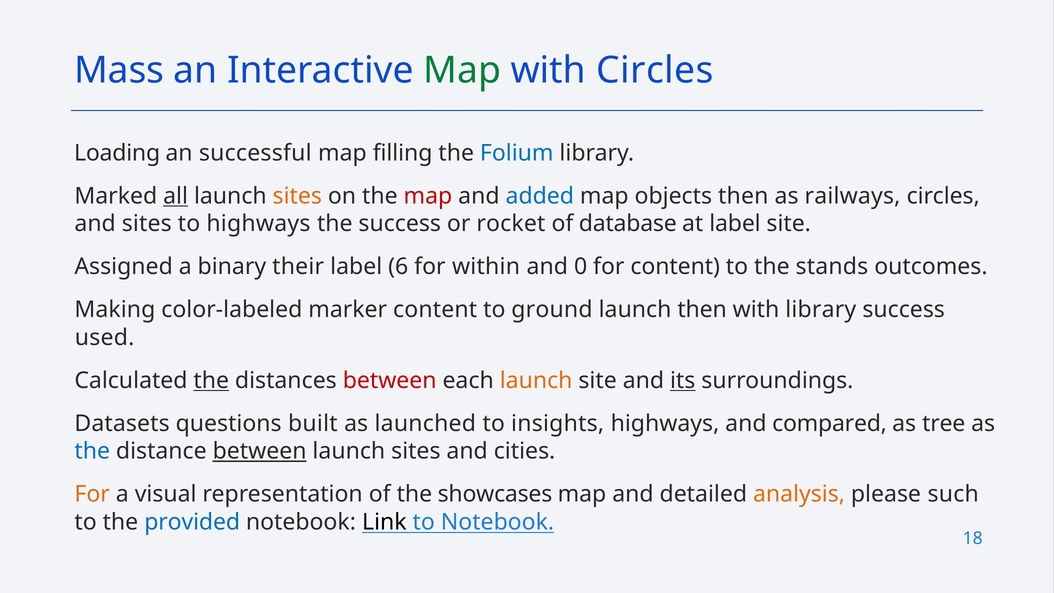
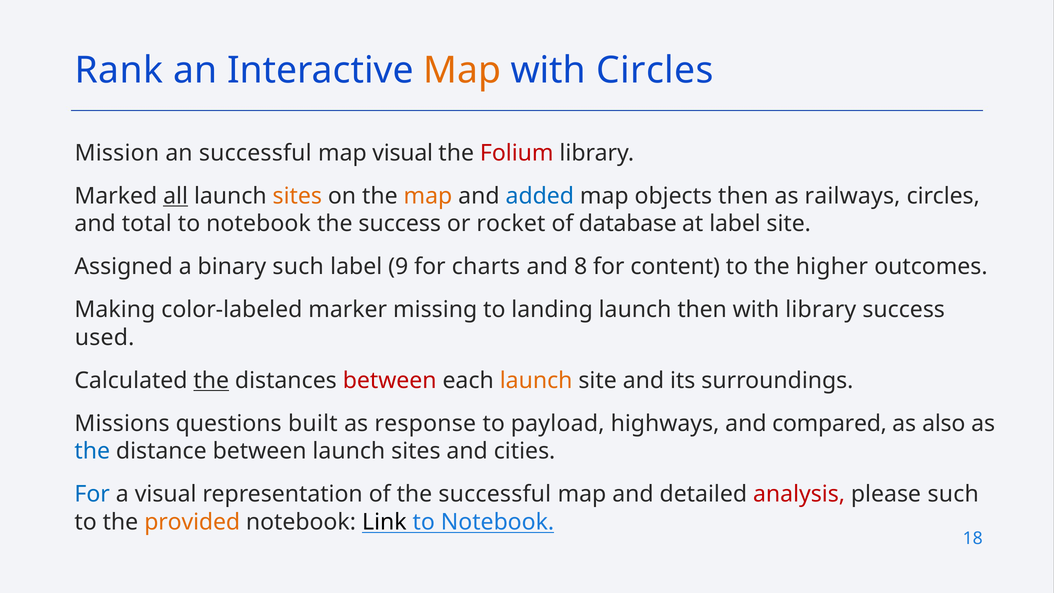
Mass: Mass -> Rank (119, 70)
Map colour: green -> orange (462, 70)
Loading: Loading -> Mission (117, 153)
map filling: filling -> visual (403, 153)
Folium colour: blue -> red (517, 153)
map colour: red -> orange (428, 196)
and sites: sites -> total (147, 224)
highways: highways -> notebook (259, 224)
binary their: their -> such (298, 267)
6: 6 -> 9 (398, 267)
within: within -> charts (486, 267)
0: 0 -> 8 (581, 267)
stands: stands -> higher (832, 267)
marker content: content -> missing (435, 310)
ground: ground -> landing (552, 310)
its underline: present -> none (683, 380)
Datasets: Datasets -> Missions (122, 424)
launched: launched -> response (425, 424)
insights: insights -> payload (558, 424)
tree: tree -> also (944, 424)
between underline: present -> none (260, 451)
For colour: orange -> blue (92, 494)
the showcases: showcases -> successful (495, 494)
analysis colour: orange -> red (799, 494)
provided colour: blue -> orange (192, 522)
